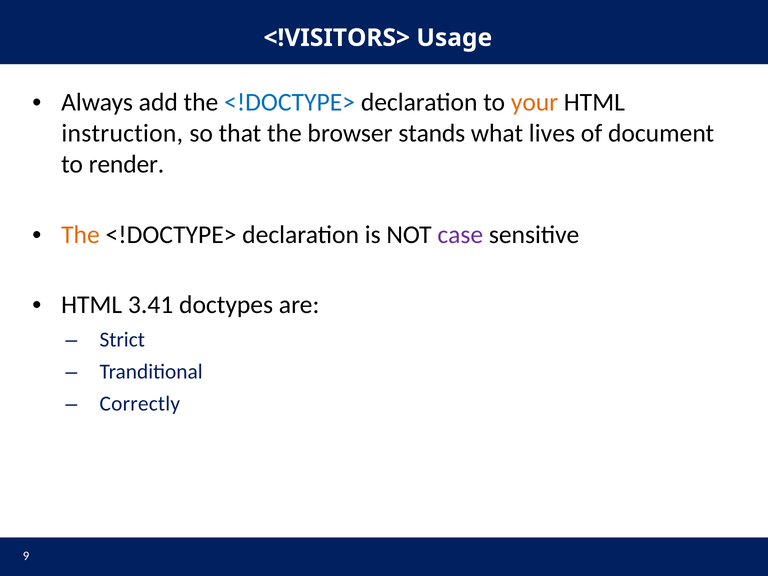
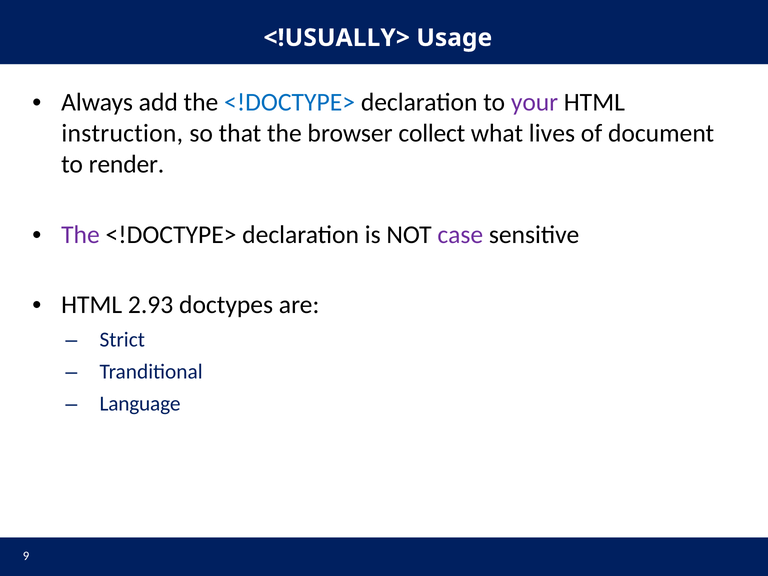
<!VISITORS>: <!VISITORS> -> <!USUALLY> (337, 38)
your colour: orange -> purple (535, 102)
stands: stands -> collect (432, 133)
The colour: orange -> purple (80, 235)
3.41: 3.41 -> 2.93 (151, 305)
Correctly: Correctly -> Language (140, 404)
